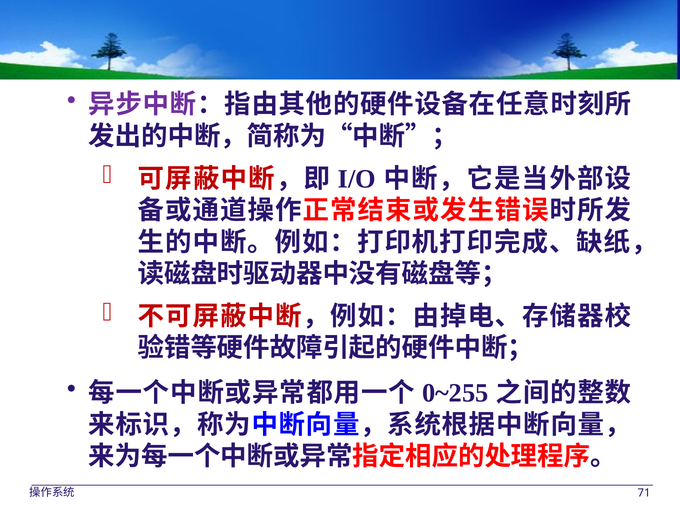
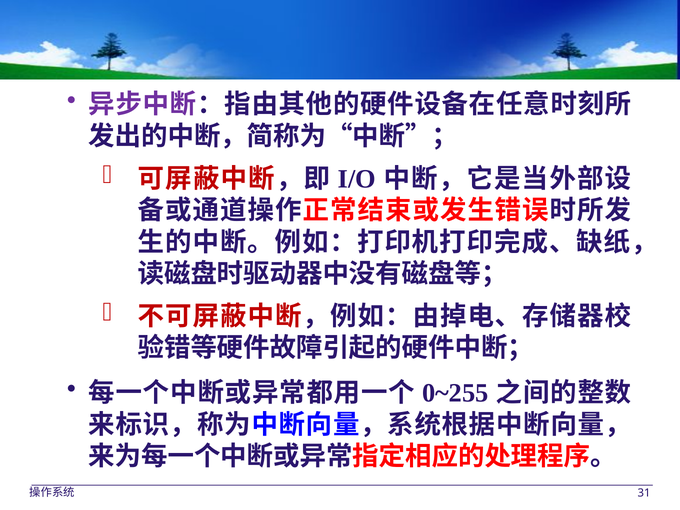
71: 71 -> 31 (644, 493)
